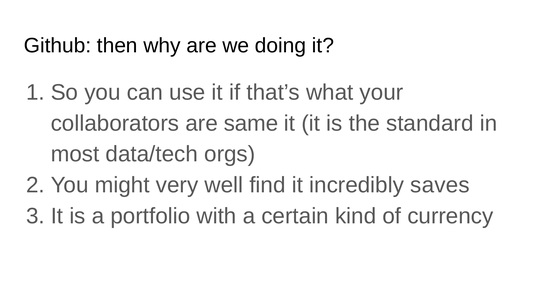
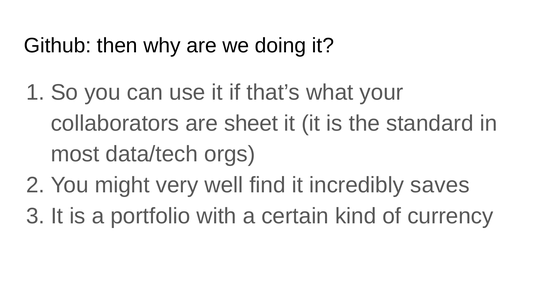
same: same -> sheet (251, 123)
